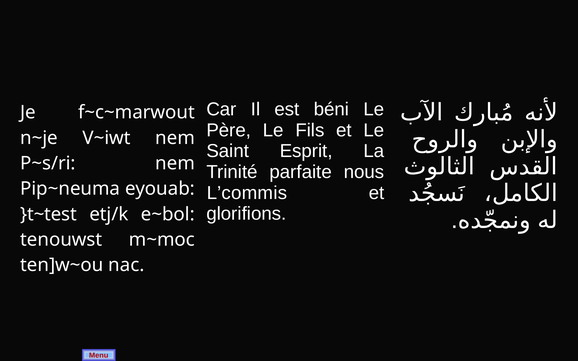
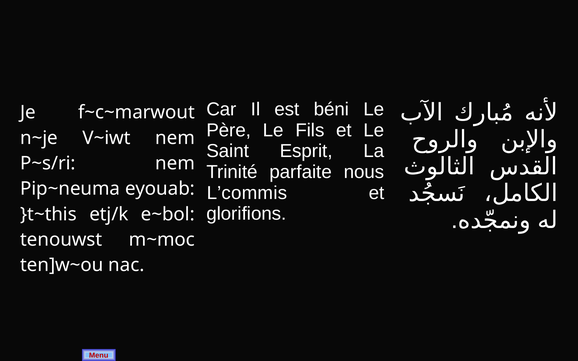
}t~test: }t~test -> }t~this (48, 214)
